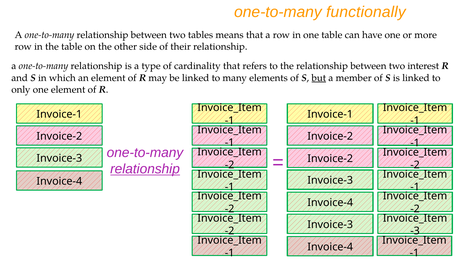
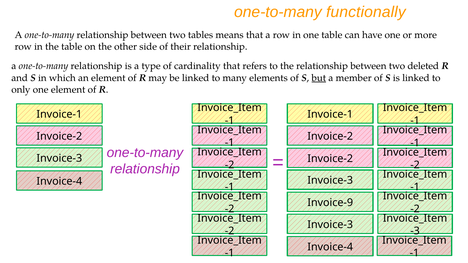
interest: interest -> deleted (423, 66)
relationship underline: present -> none (145, 169)
Invoice-4: Invoice-4 -> Invoice-9 (330, 203)
